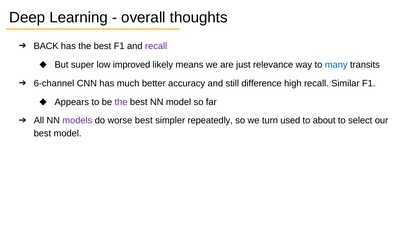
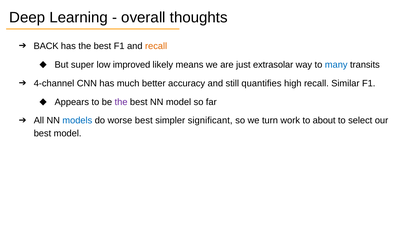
recall colour: purple -> orange (156, 46)
relevance: relevance -> extrasolar (273, 65)
6-channel: 6-channel -> 4-channel (54, 83)
difference: difference -> quantifies (261, 83)
models colour: purple -> blue (77, 120)
repeatedly: repeatedly -> significant (210, 120)
used: used -> work (290, 120)
